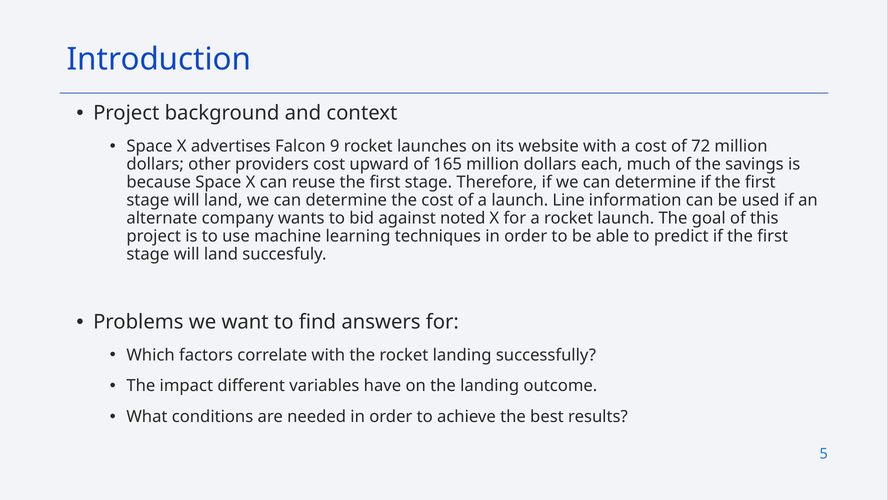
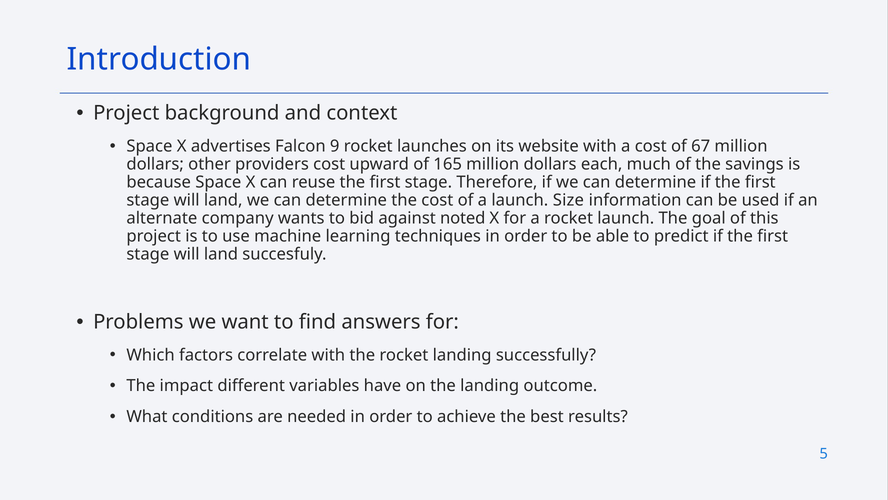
72: 72 -> 67 (701, 146)
Line: Line -> Size (568, 200)
